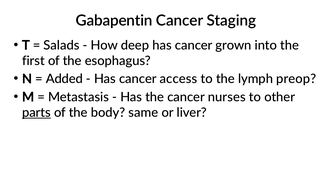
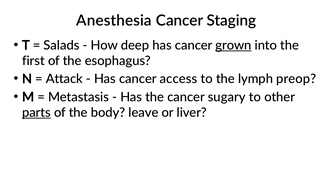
Gabapentin: Gabapentin -> Anesthesia (114, 21)
grown underline: none -> present (233, 45)
Added: Added -> Attack (64, 79)
nurses: nurses -> sugary (227, 97)
same: same -> leave (143, 113)
